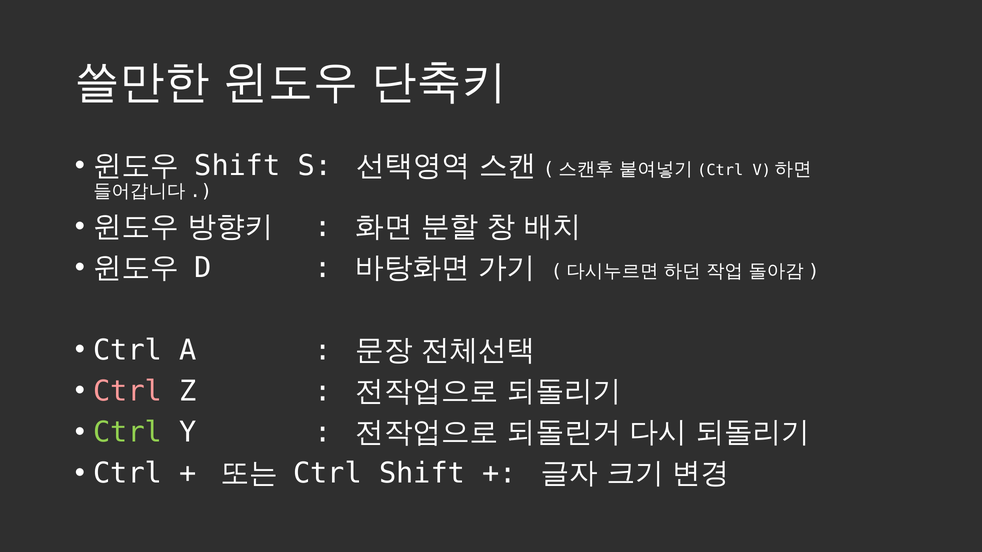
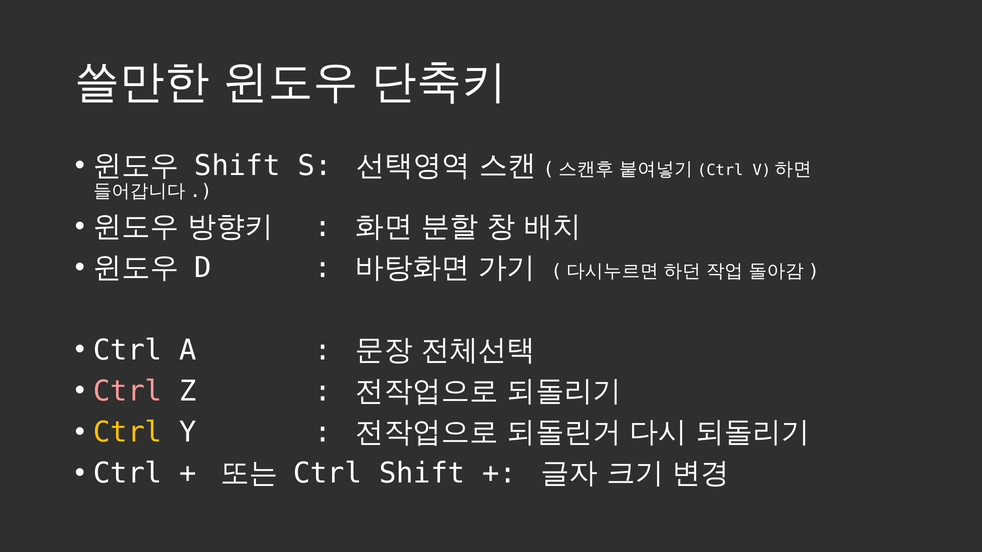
Ctrl colour: light green -> yellow (128, 433)
